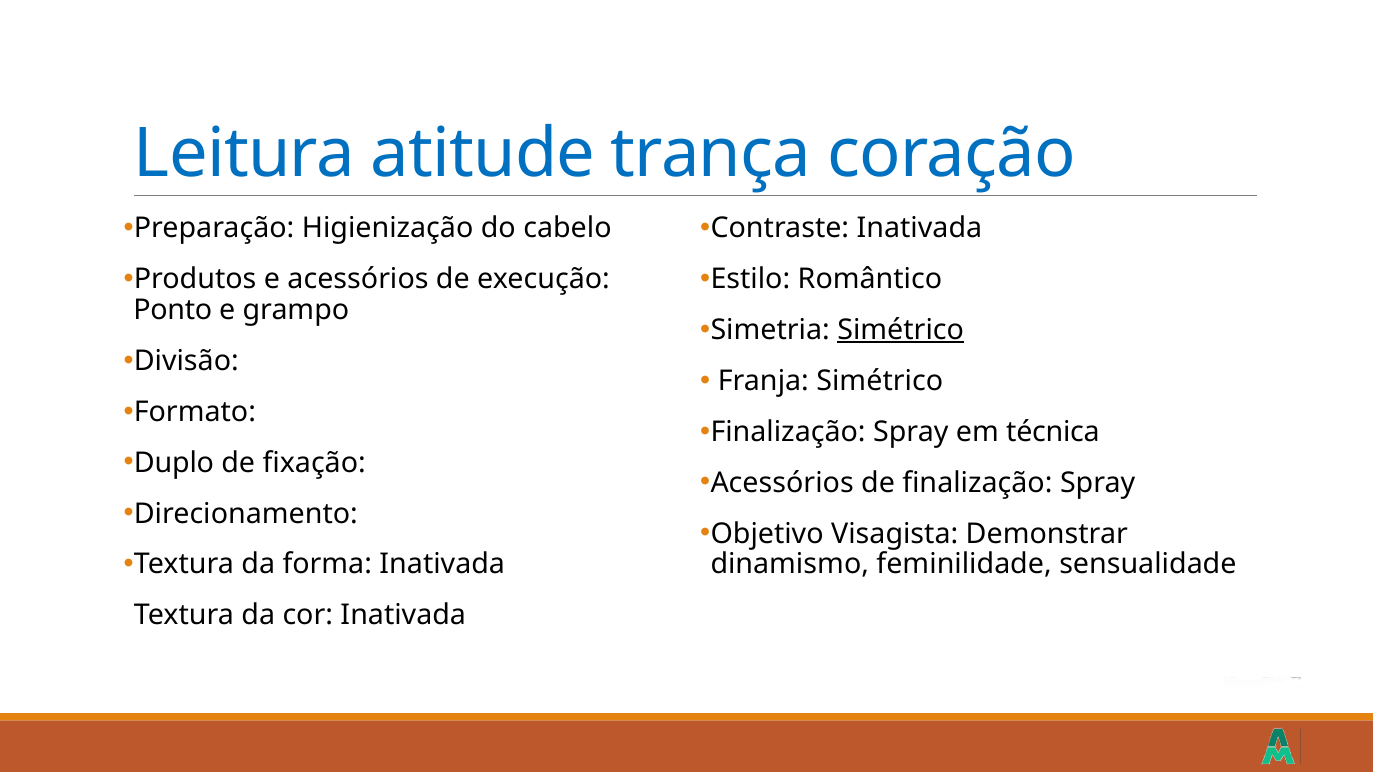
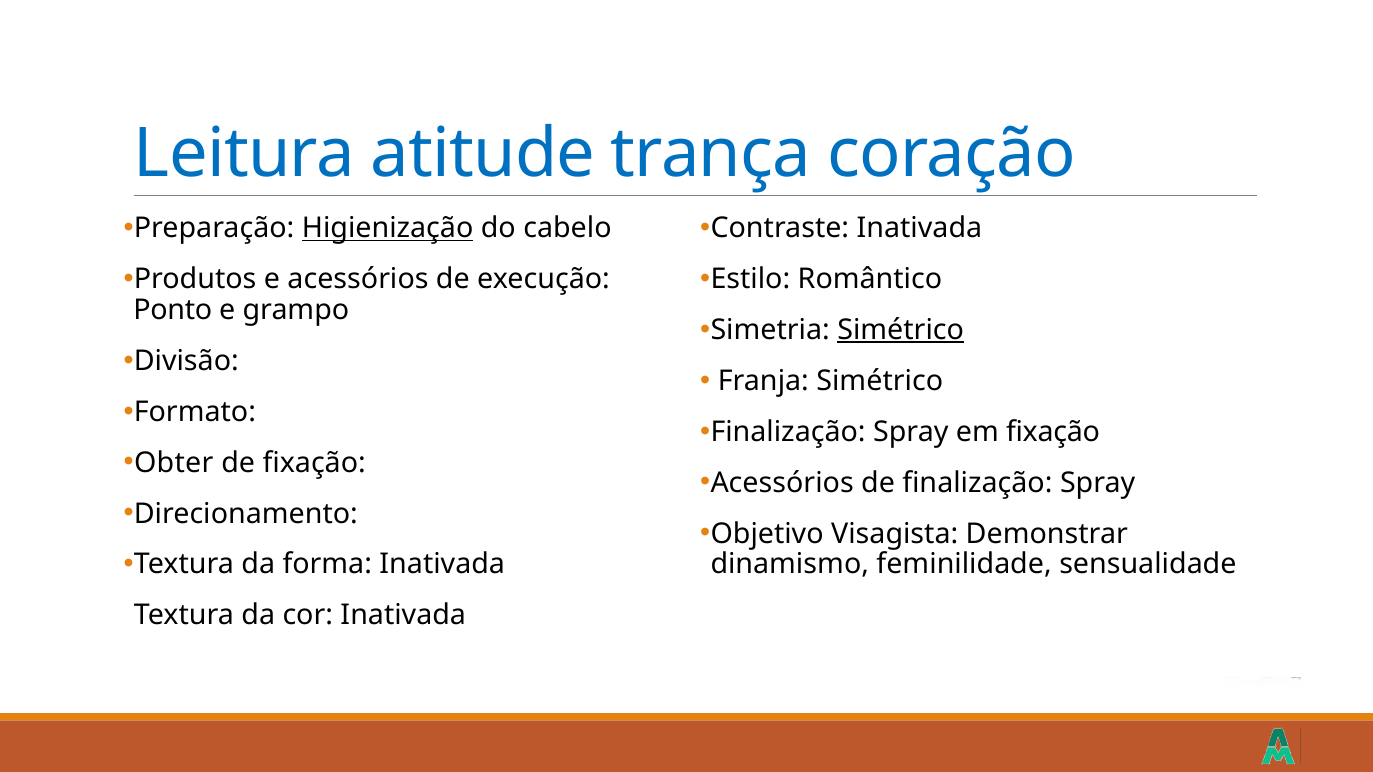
Higienização underline: none -> present (388, 228)
em técnica: técnica -> fixação (1053, 432)
Duplo: Duplo -> Obter (174, 463)
